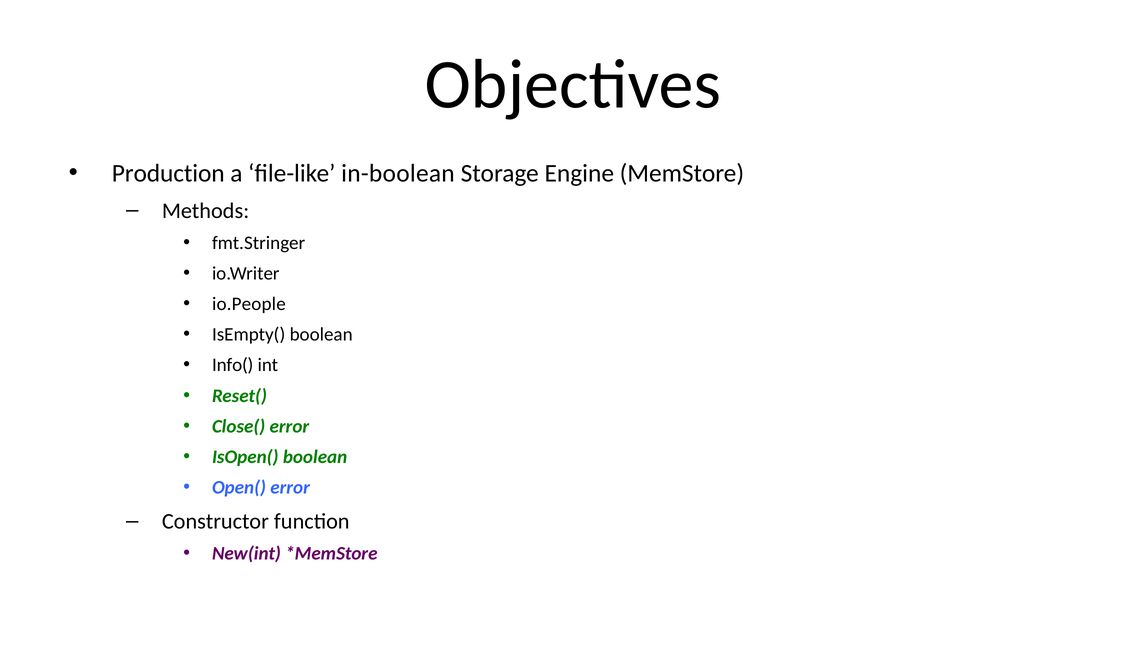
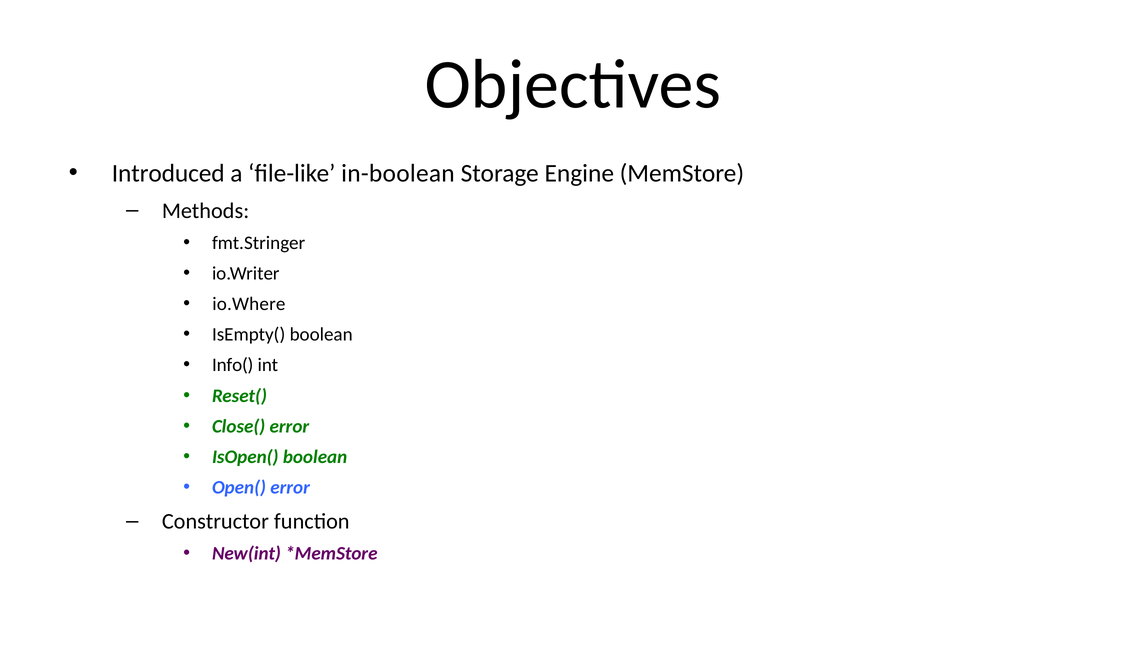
Production: Production -> Introduced (168, 173)
io.People: io.People -> io.Where (249, 304)
